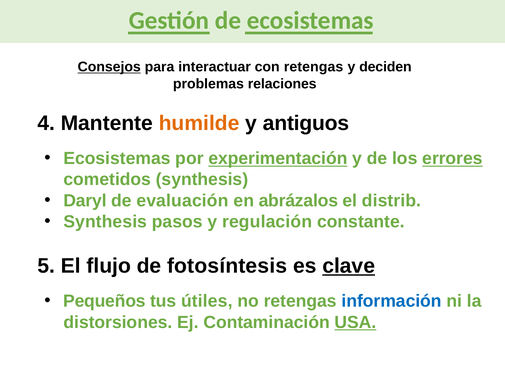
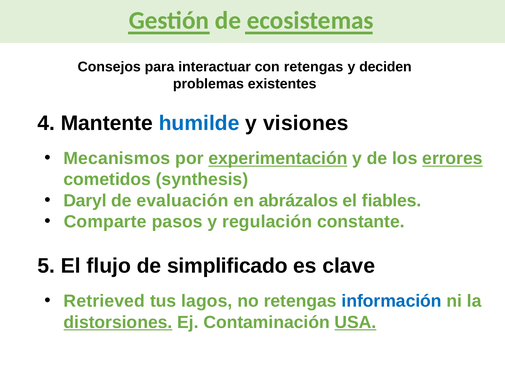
Consejos underline: present -> none (109, 67)
relaciones: relaciones -> existentes (282, 84)
humilde colour: orange -> blue (199, 123)
antiguos: antiguos -> visiones (306, 123)
Ecosistemas: Ecosistemas -> Mecanismos (117, 158)
distrib: distrib -> fiables (392, 200)
Synthesis: Synthesis -> Comparte (105, 221)
fotosíntesis: fotosíntesis -> simplificado (227, 266)
clave underline: present -> none (349, 266)
Pequeños: Pequeños -> Retrieved (104, 301)
útiles: útiles -> lagos (207, 301)
distorsiones underline: none -> present (118, 322)
